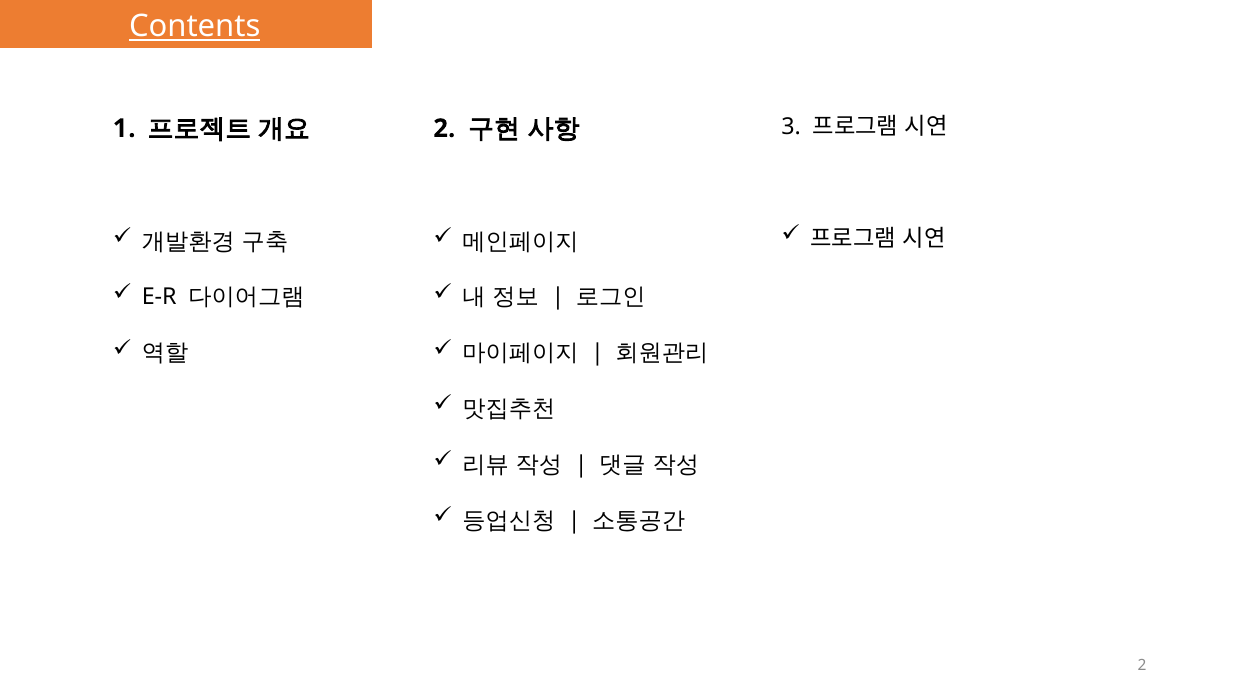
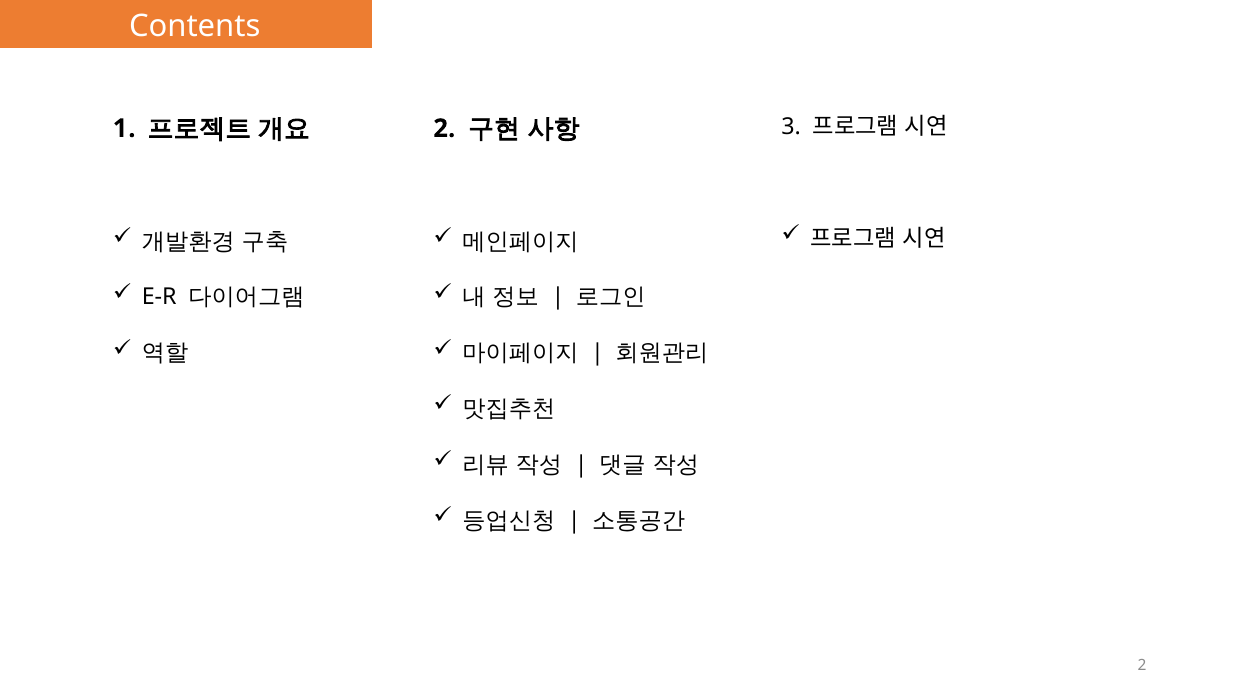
Contents underline: present -> none (195, 26)
